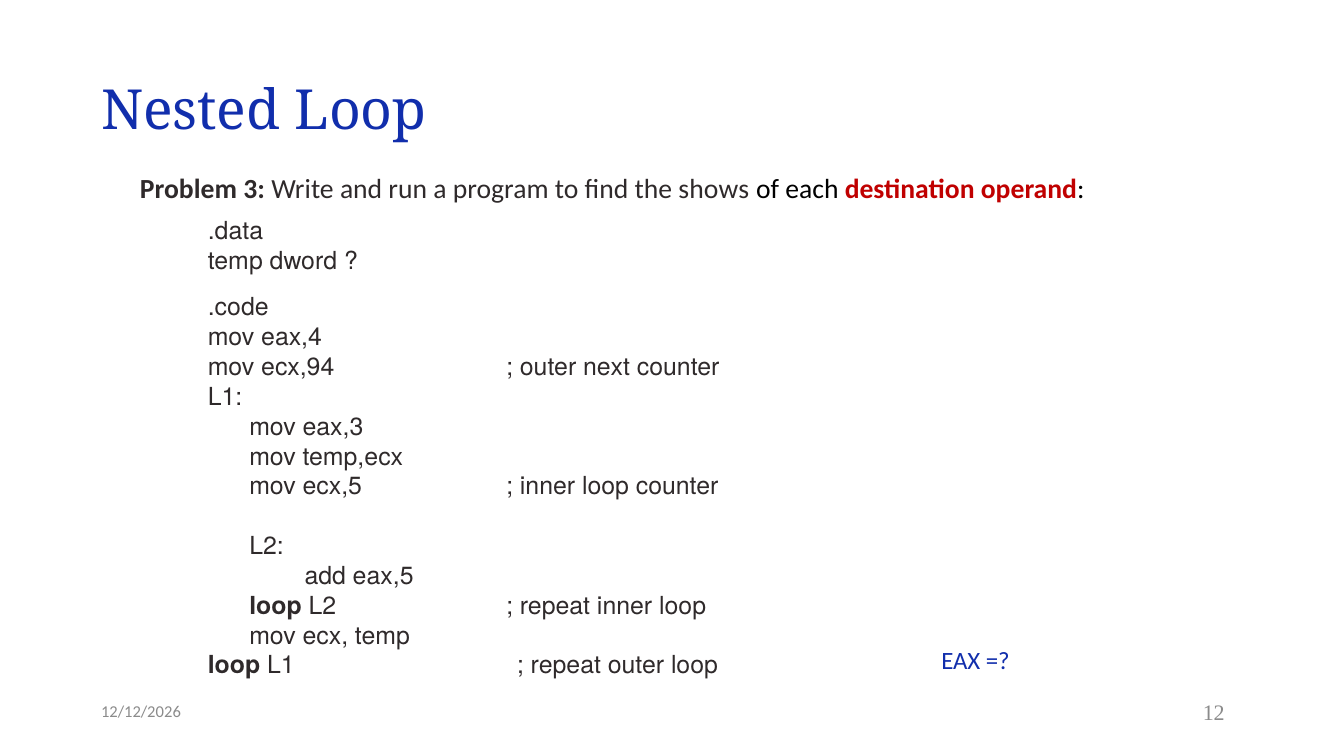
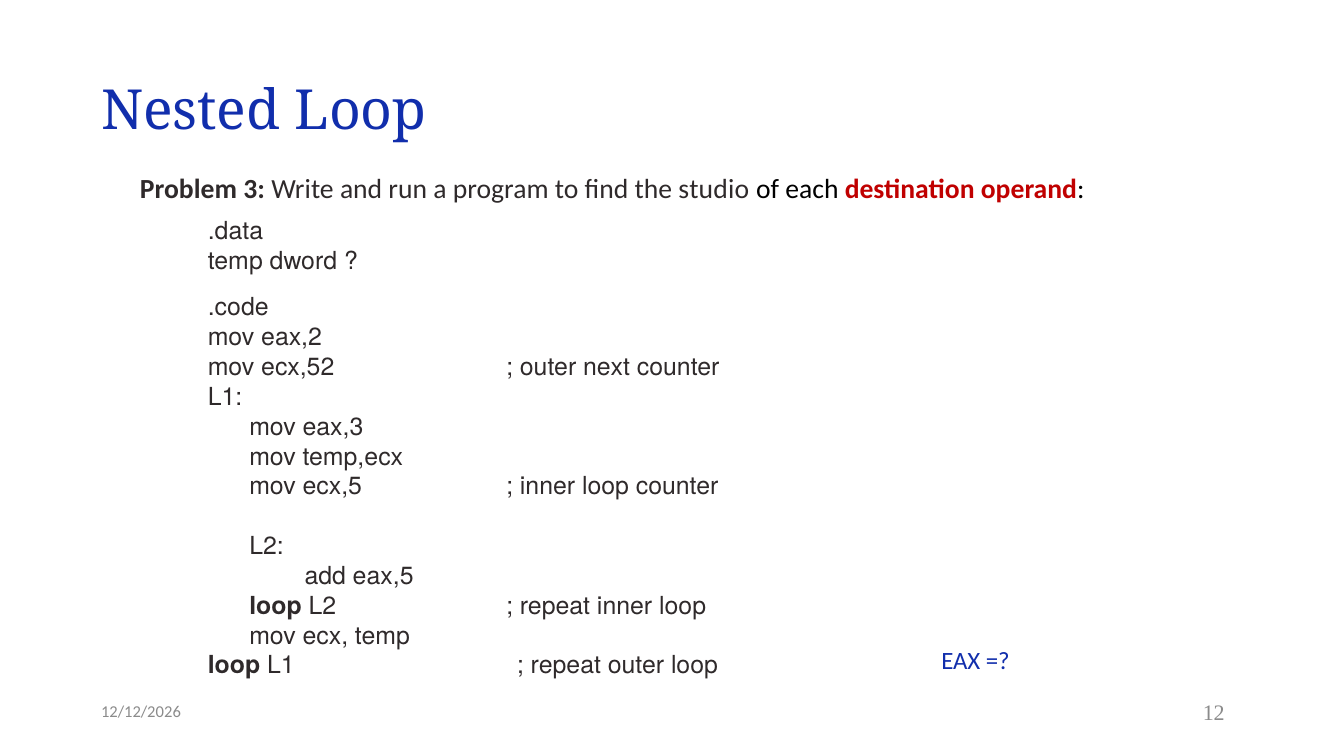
shows: shows -> studio (714, 190)
eax,4: eax,4 -> eax,2 (292, 337)
ecx,94: ecx,94 -> ecx,52 (298, 367)
